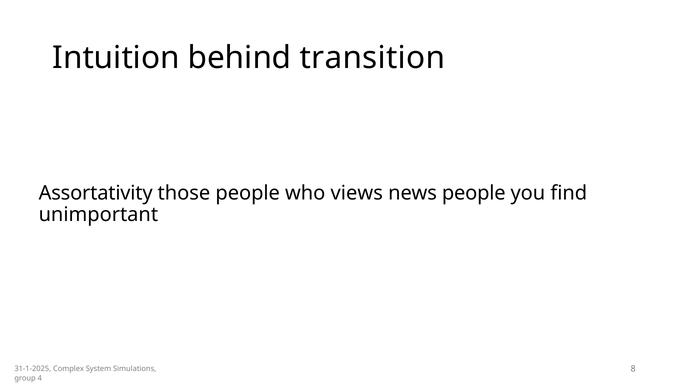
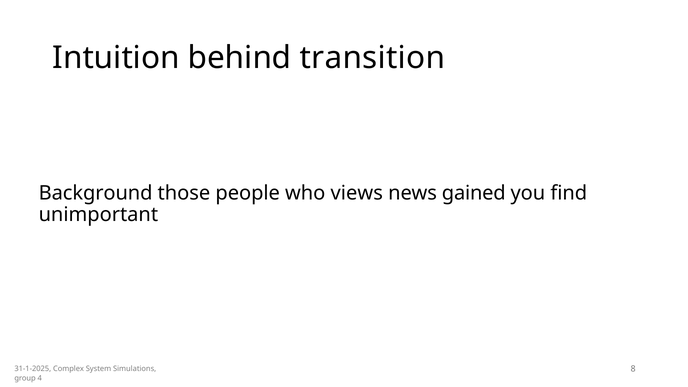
Assortativity: Assortativity -> Background (96, 193)
news people: people -> gained (474, 193)
